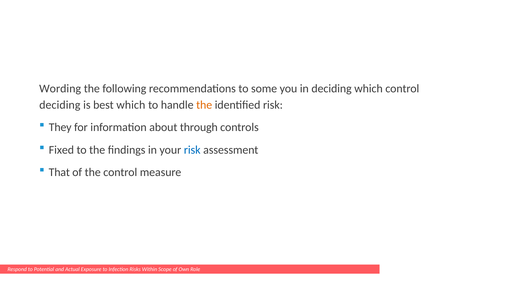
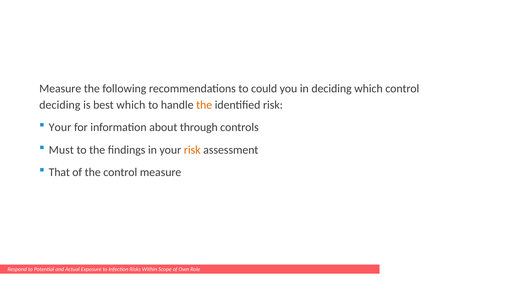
Wording: Wording -> Measure (60, 89)
some: some -> could (264, 89)
They: They -> Your (60, 127)
Fixed: Fixed -> Must (61, 150)
risk colour: blue -> orange (192, 150)
